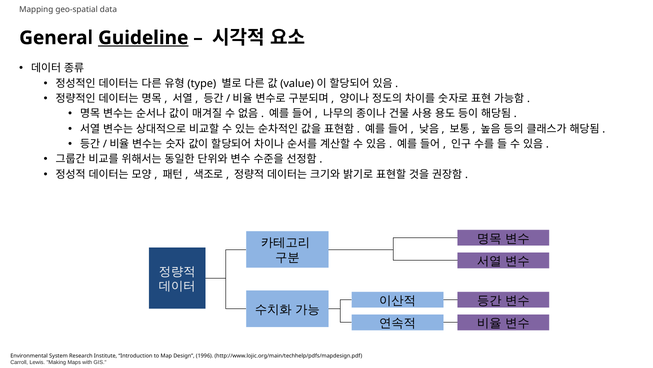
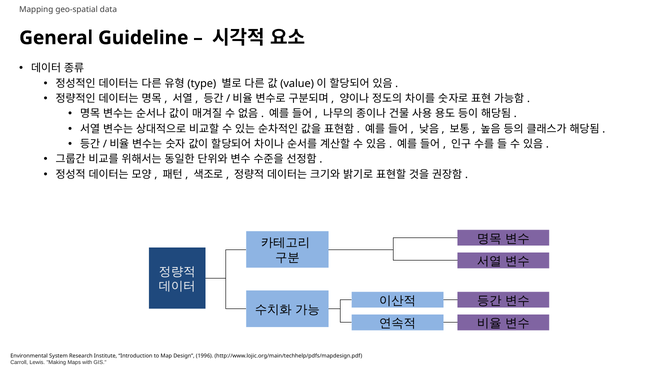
Guideline underline: present -> none (143, 38)
